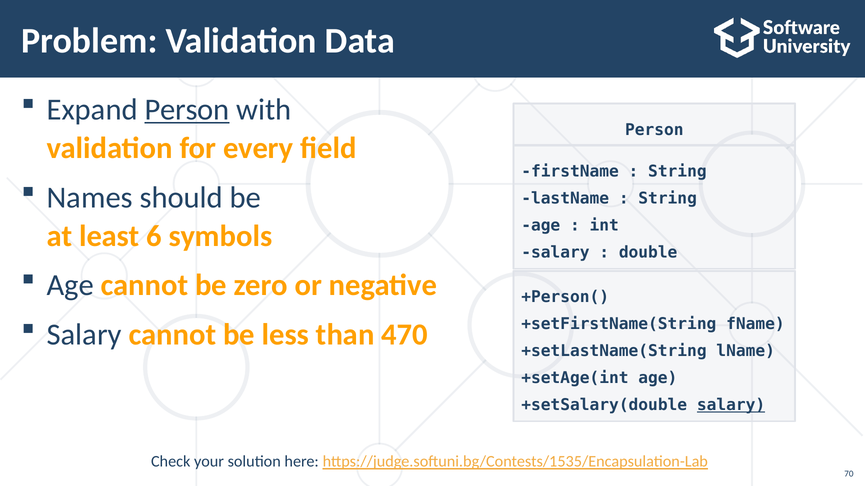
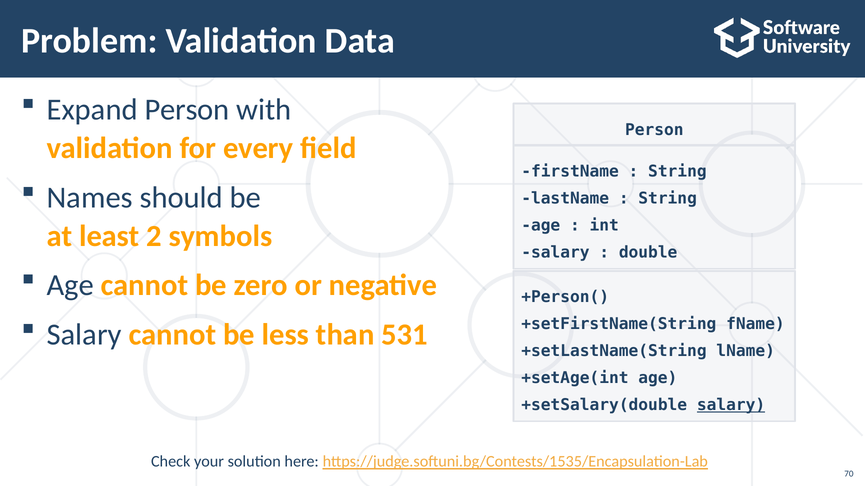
Person underline: present -> none (187, 110)
6: 6 -> 2 (154, 236)
470: 470 -> 531 (405, 335)
